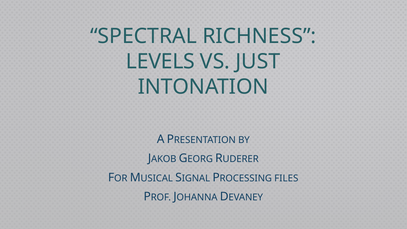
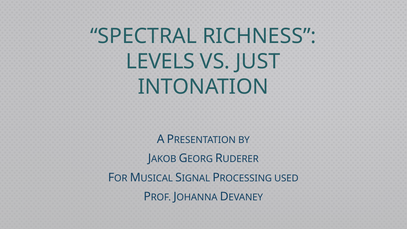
FILES: FILES -> USED (286, 178)
